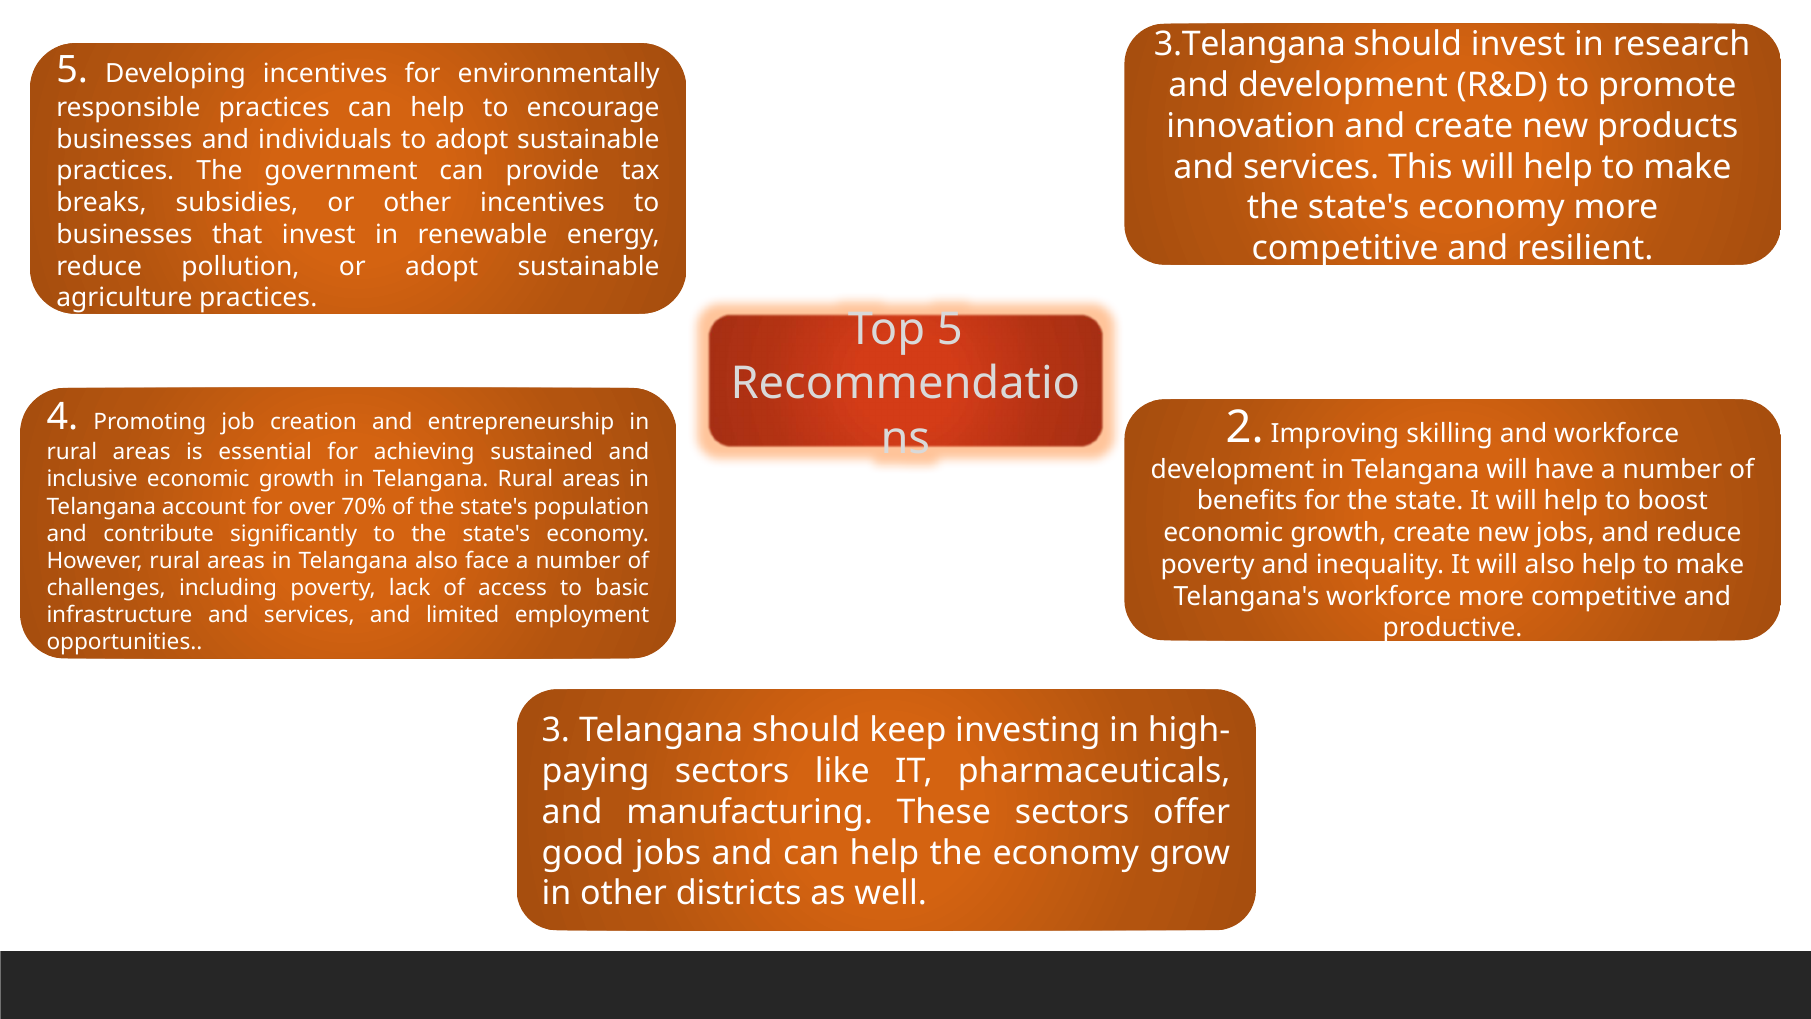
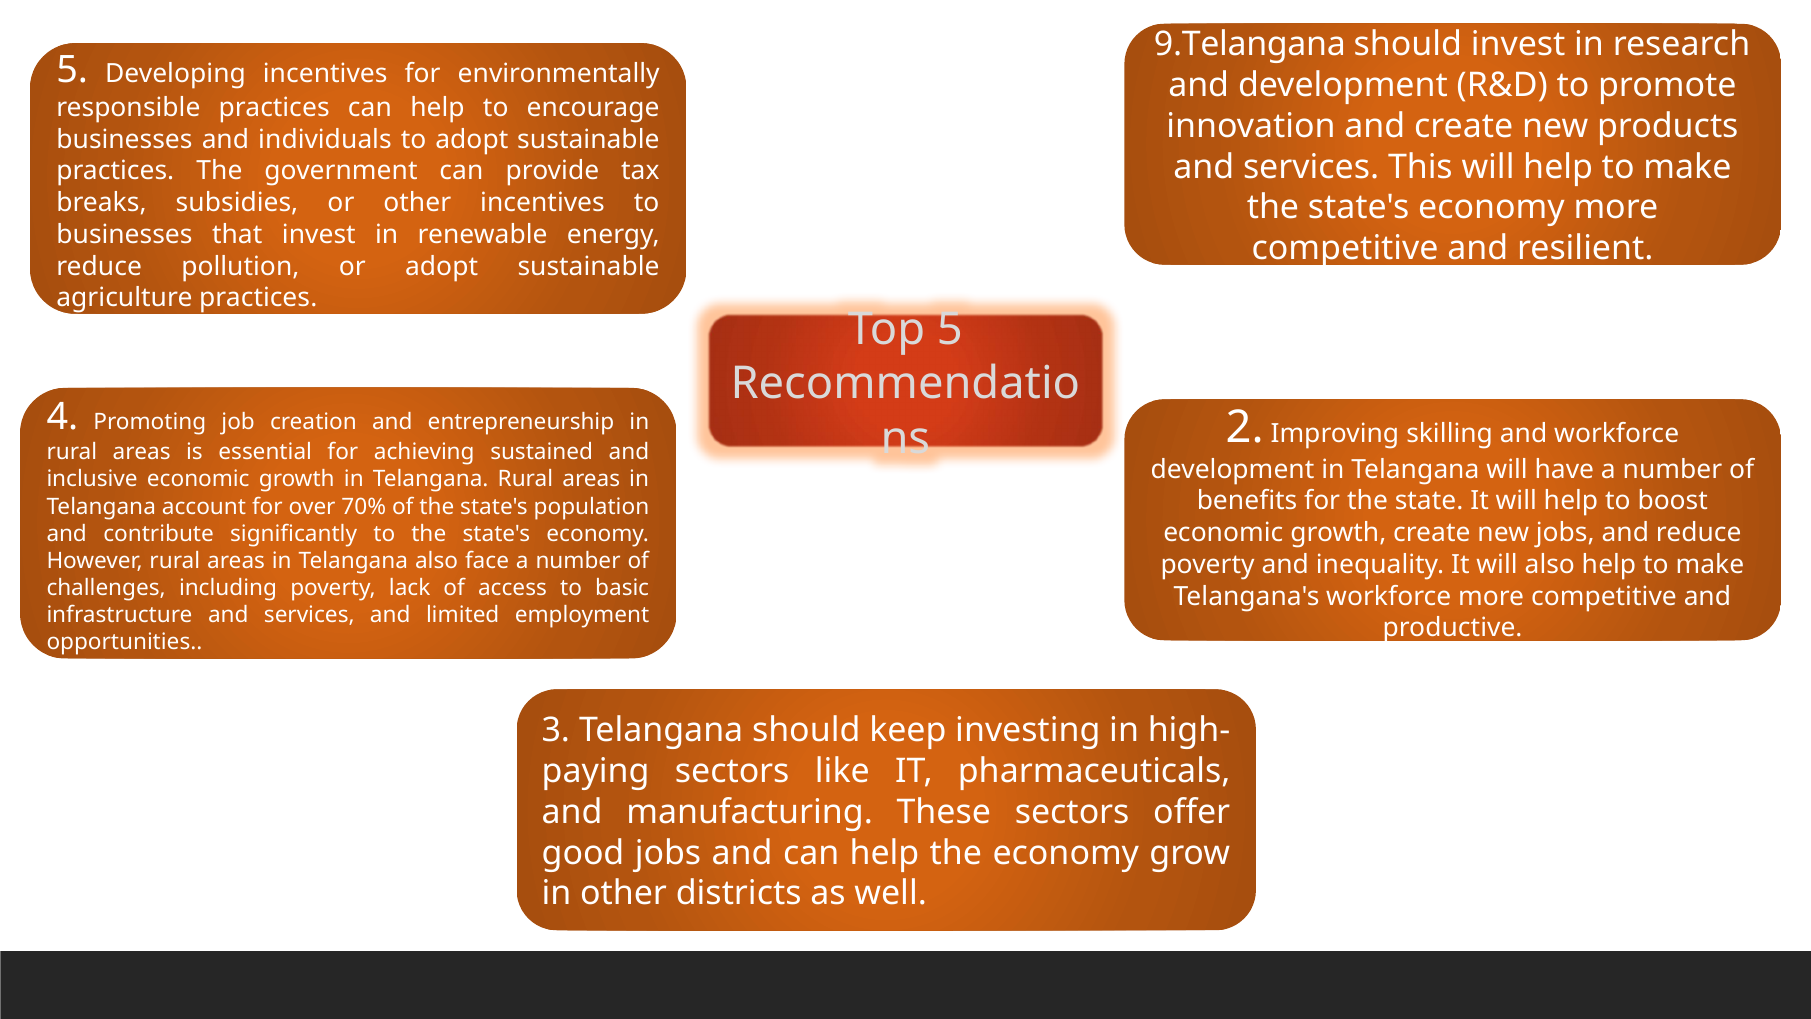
3.Telangana: 3.Telangana -> 9.Telangana (1250, 45)
